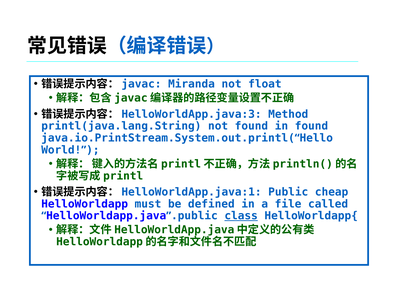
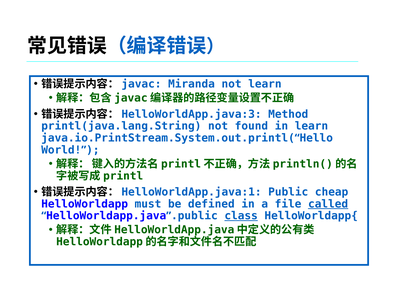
not float: float -> learn (265, 84)
in found: found -> learn (311, 126)
called underline: none -> present (328, 204)
